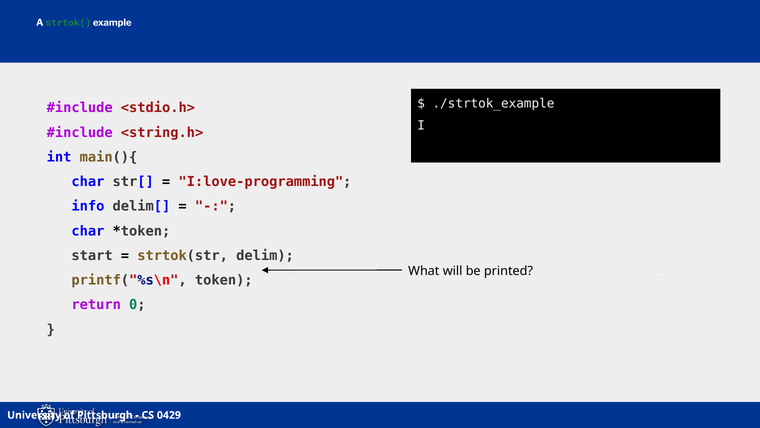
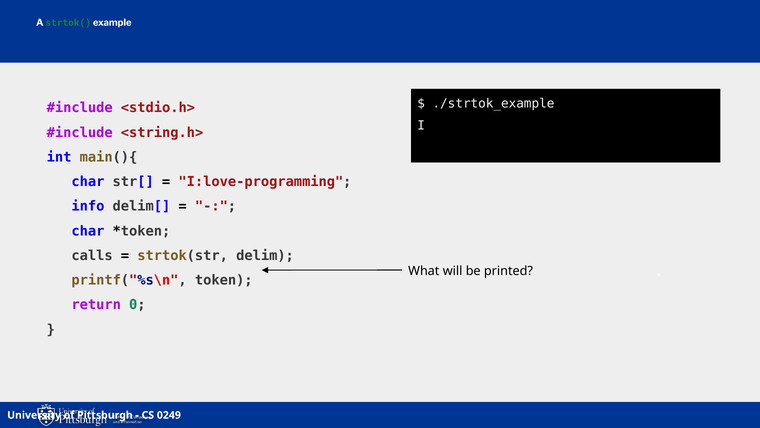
start: start -> calls (92, 255)
0429: 0429 -> 0249 (169, 415)
